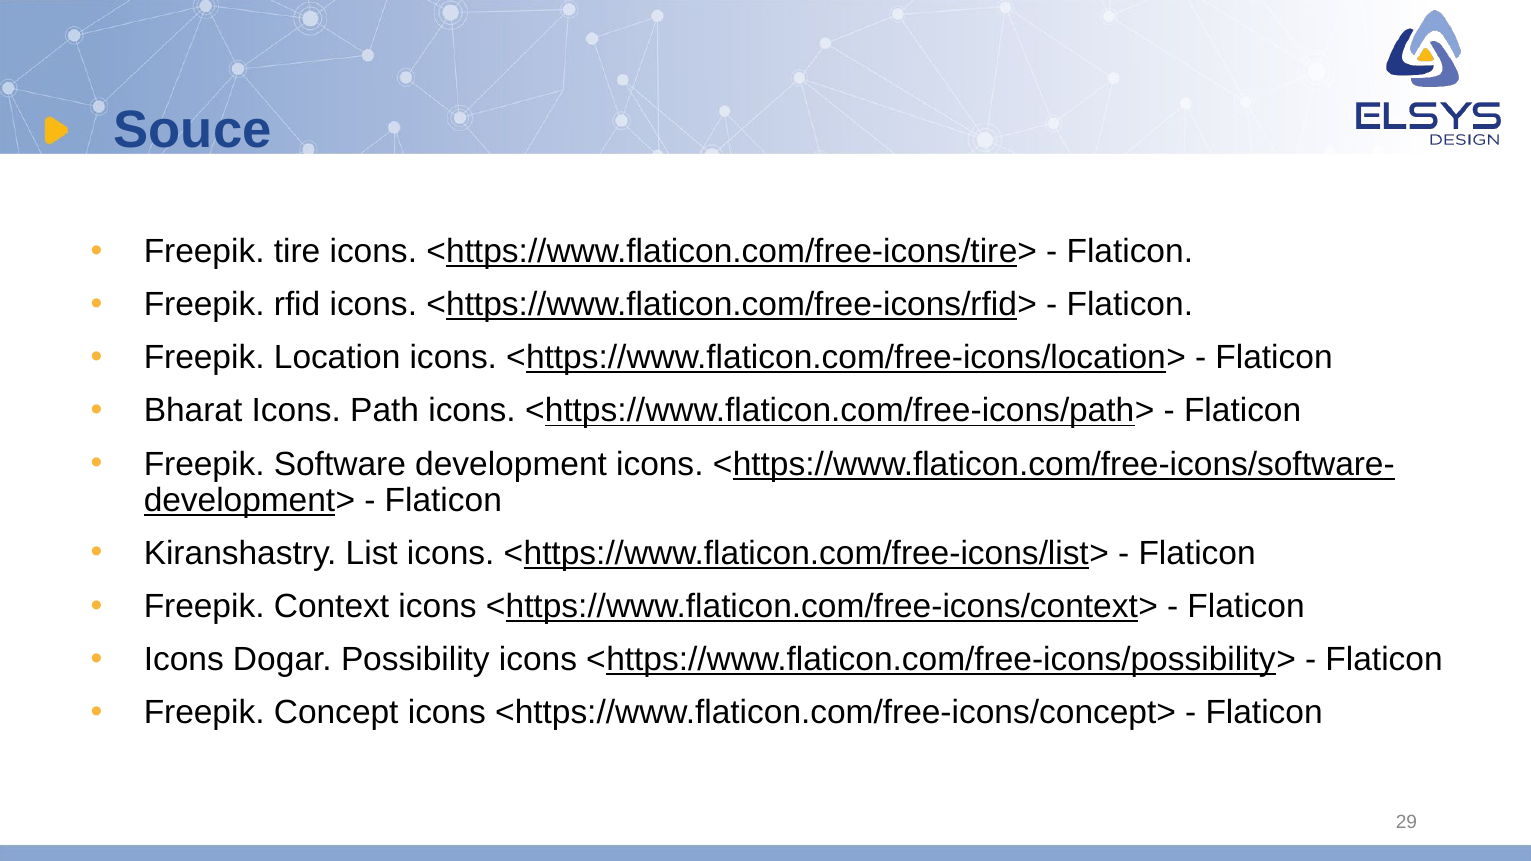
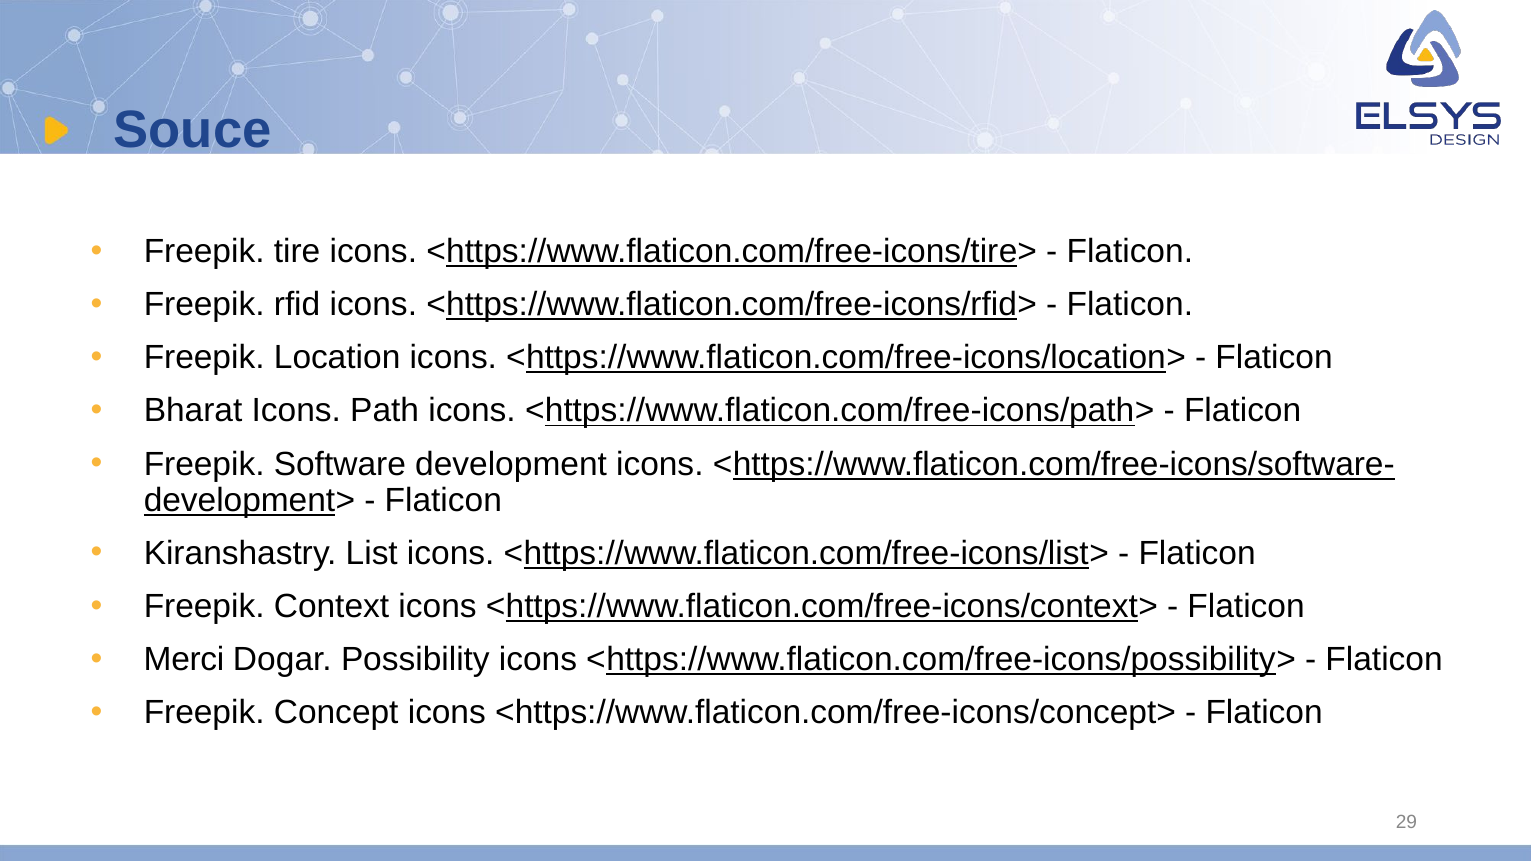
Icons: Icons -> Merci (184, 660)
